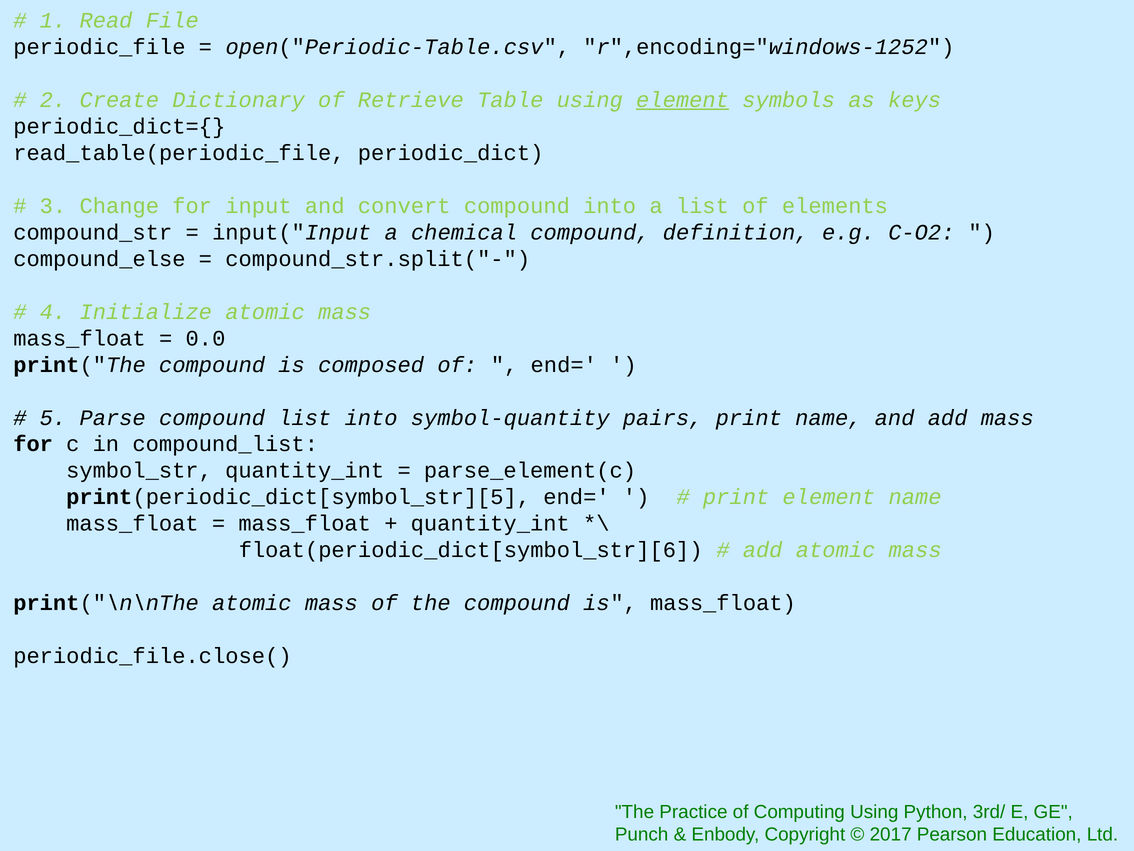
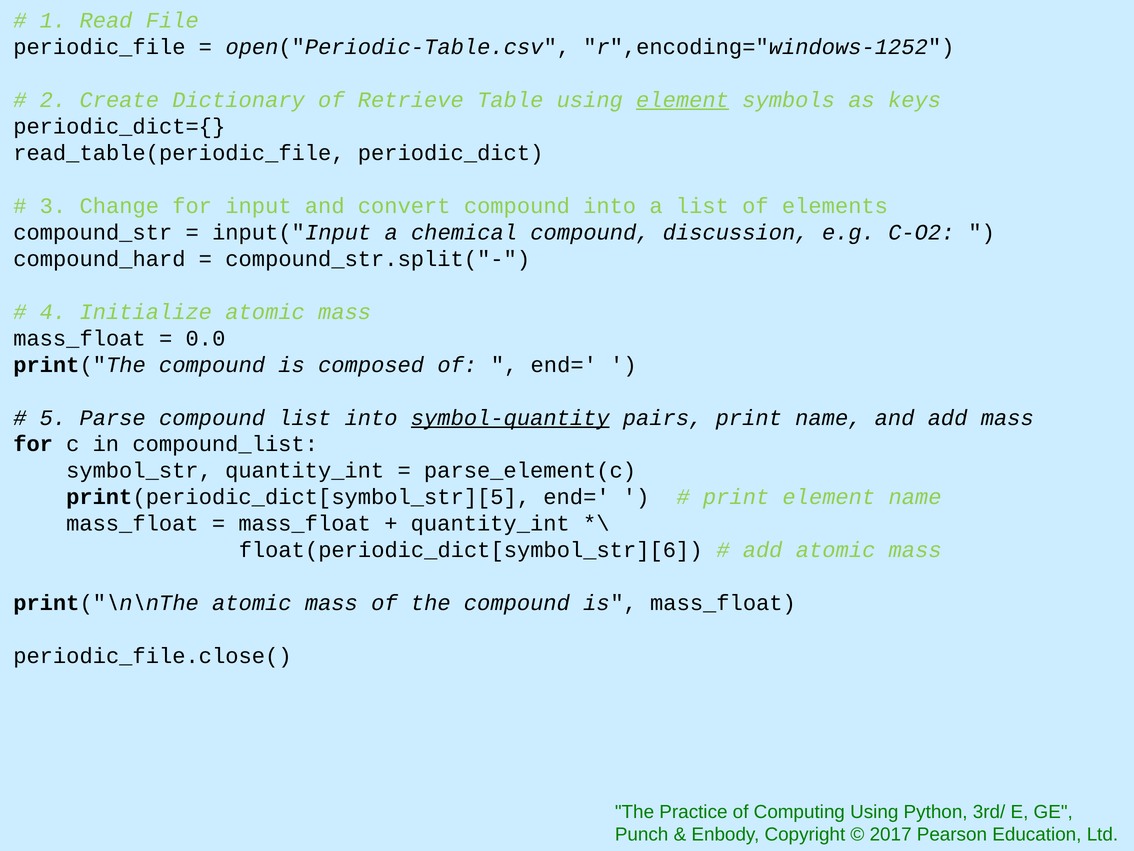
definition: definition -> discussion (736, 232)
compound_else: compound_else -> compound_hard (99, 259)
symbol-quantity underline: none -> present (510, 417)
